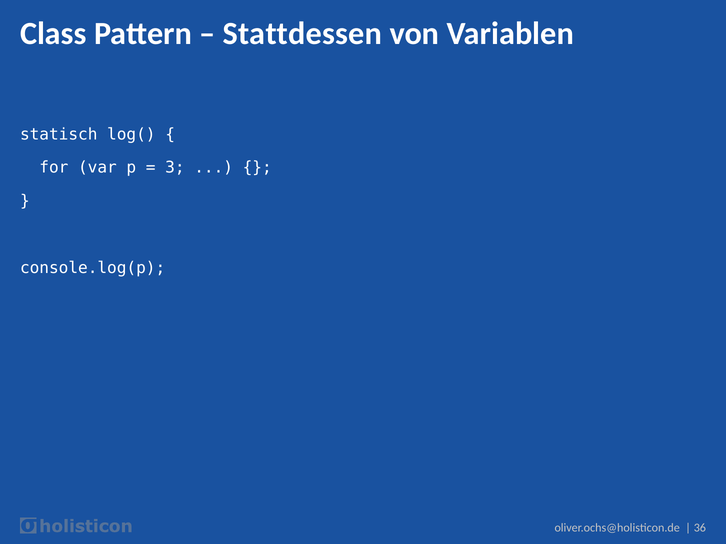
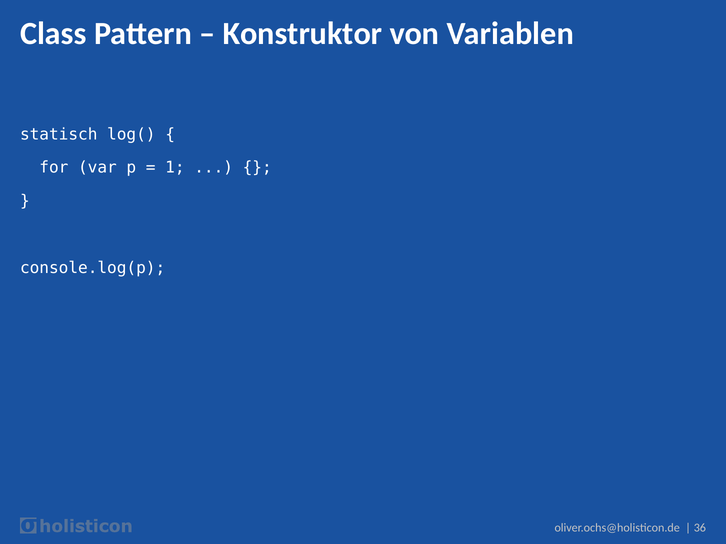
Stattdessen: Stattdessen -> Konstruktor (302, 34)
3: 3 -> 1 (175, 168)
